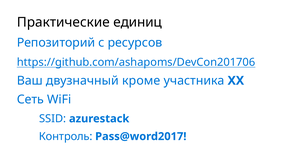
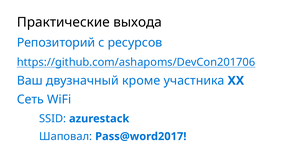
единиц: единиц -> выхода (138, 22)
Контроль: Контроль -> Шаповал (66, 137)
